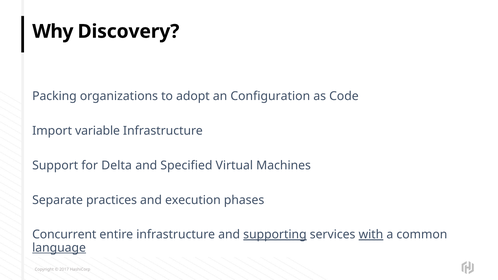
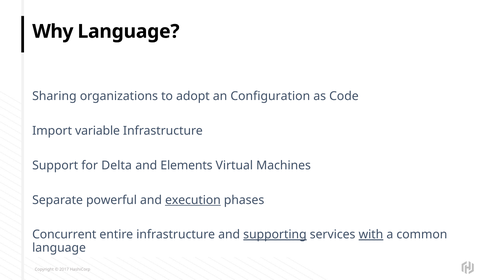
Why Discovery: Discovery -> Language (129, 31)
Packing: Packing -> Sharing (54, 96)
Specified: Specified -> Elements (186, 165)
practices: practices -> powerful (112, 200)
execution underline: none -> present (193, 200)
language underline: present -> none (59, 248)
